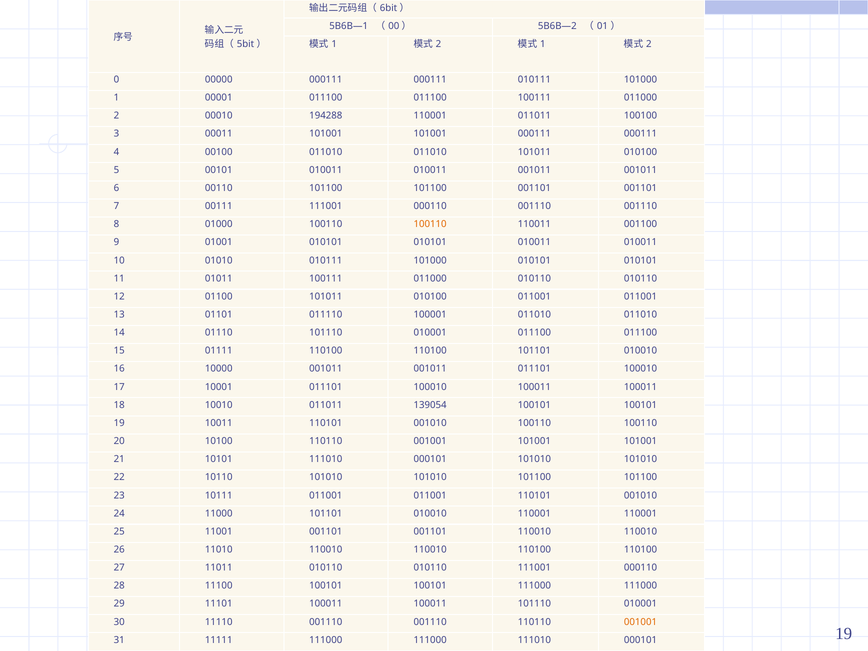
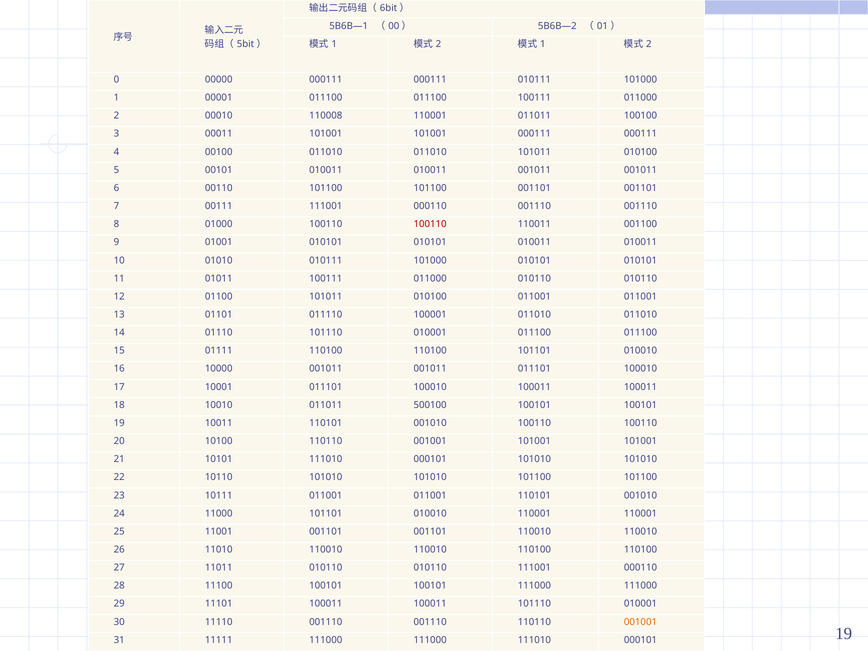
194288: 194288 -> 110008 (326, 116)
100110 colour: orange -> red (430, 224)
139054: 139054 -> 500100 (430, 405)
